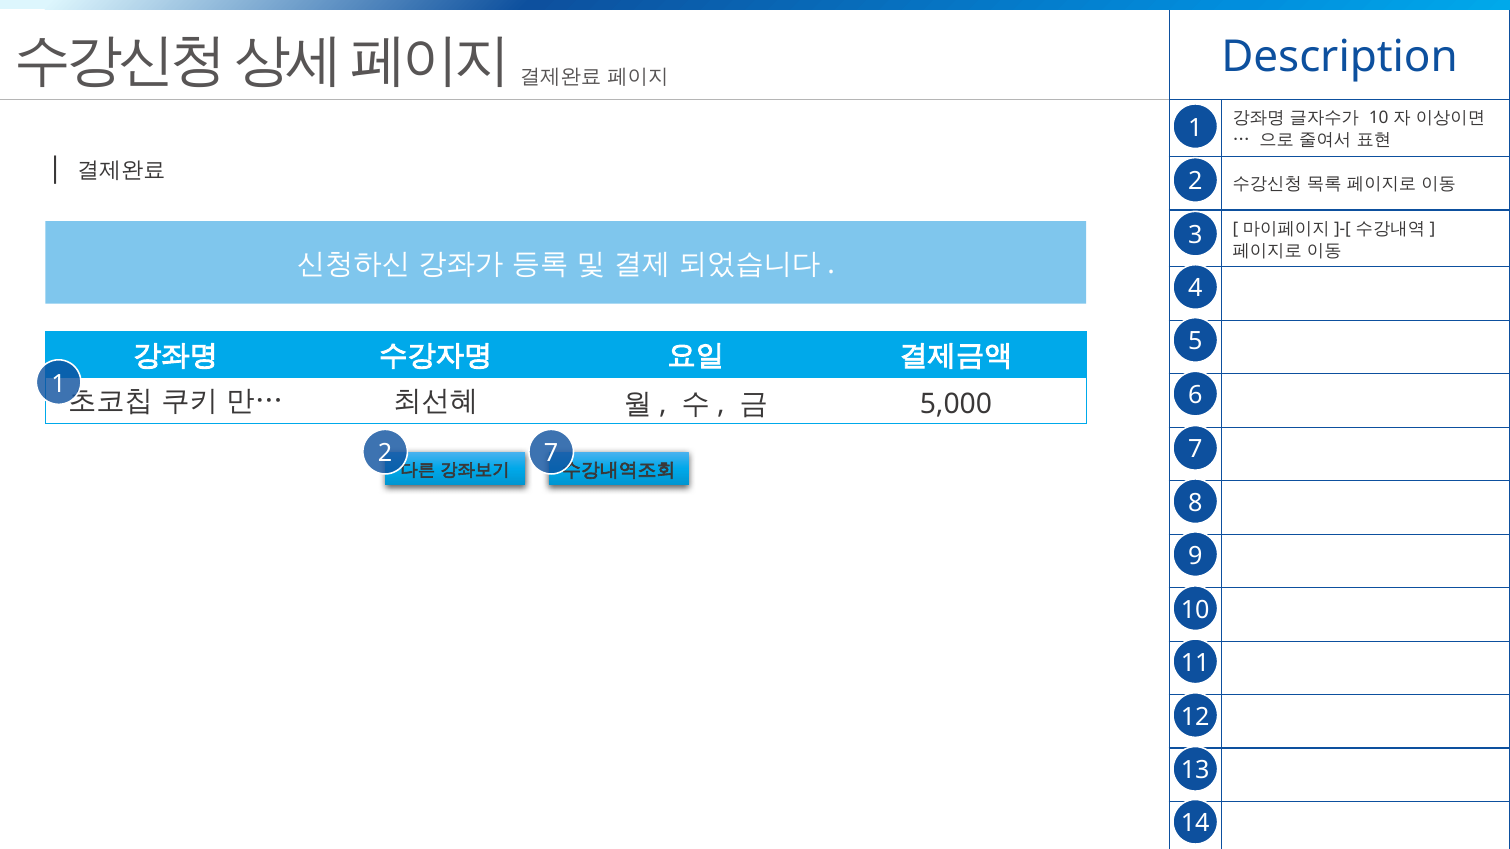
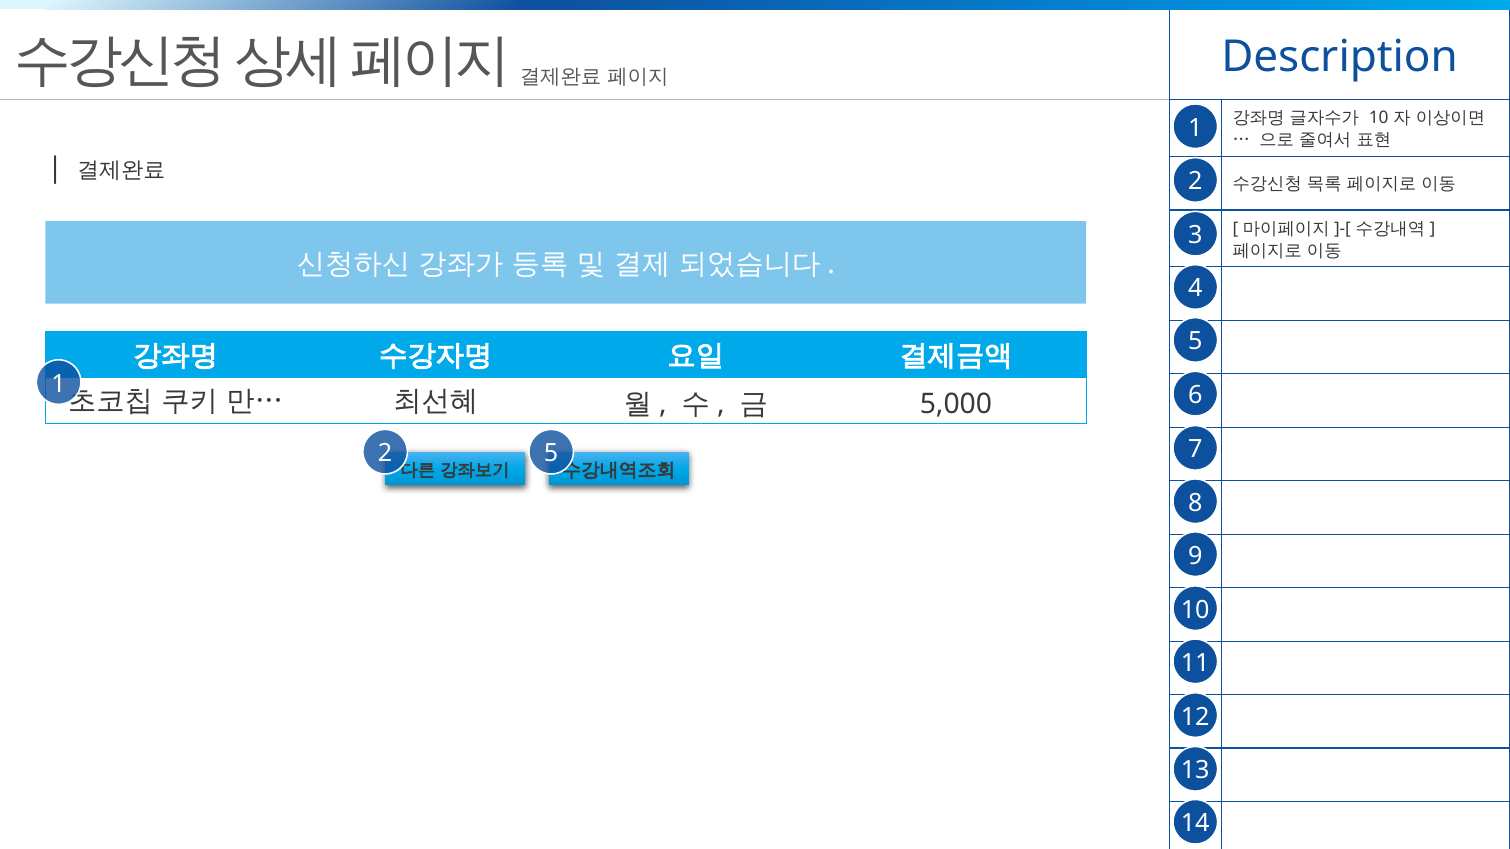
2 7: 7 -> 5 (551, 454)
